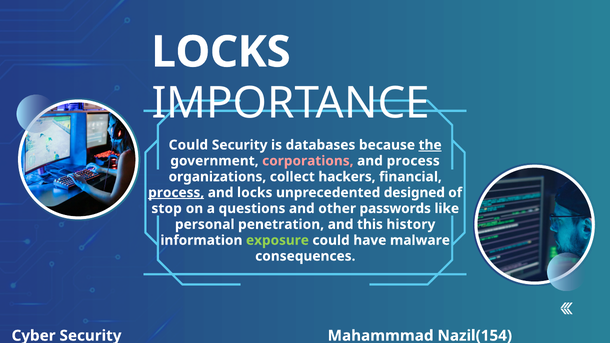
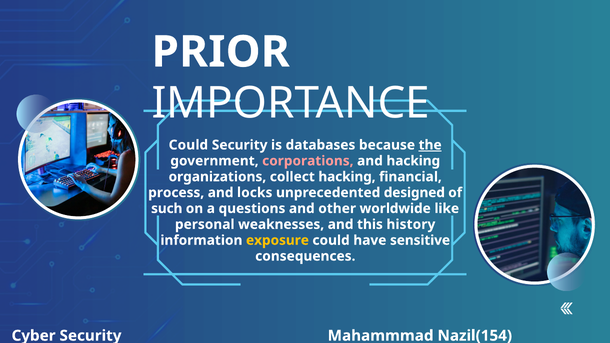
LOCKS: LOCKS -> PRIOR (221, 52)
and process: process -> hacking (413, 161)
collect hackers: hackers -> hacking (347, 177)
process underline: present -> none (176, 193)
stop: stop -> such (167, 209)
passwords: passwords -> worldwide (395, 209)
penetration: penetration -> weaknesses (281, 224)
exposure colour: light green -> yellow (277, 240)
malware: malware -> sensitive (420, 240)
